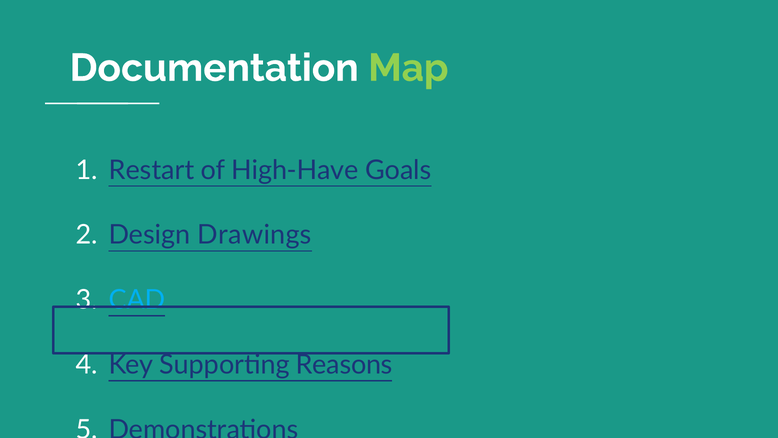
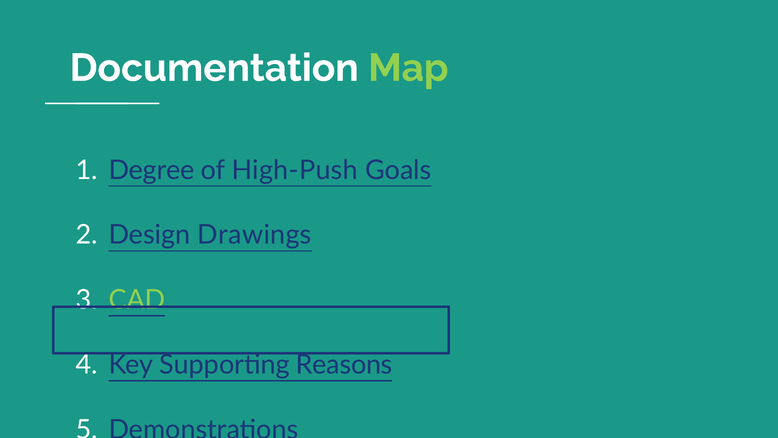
Restart: Restart -> Degree (152, 170)
High-Have: High-Have -> High-Push (295, 170)
CAD colour: light blue -> light green (137, 300)
